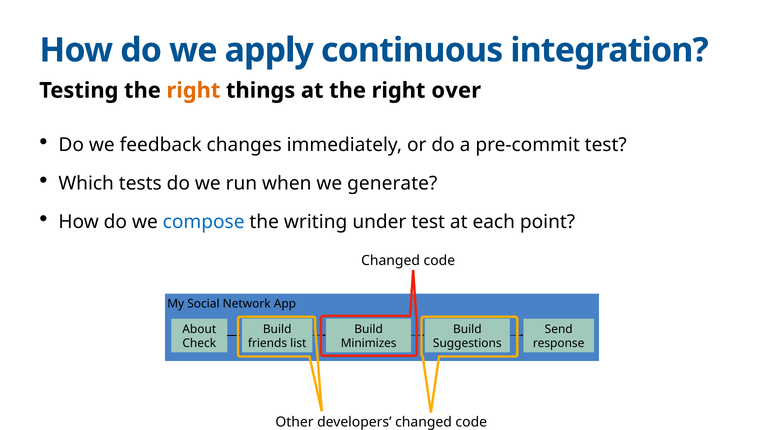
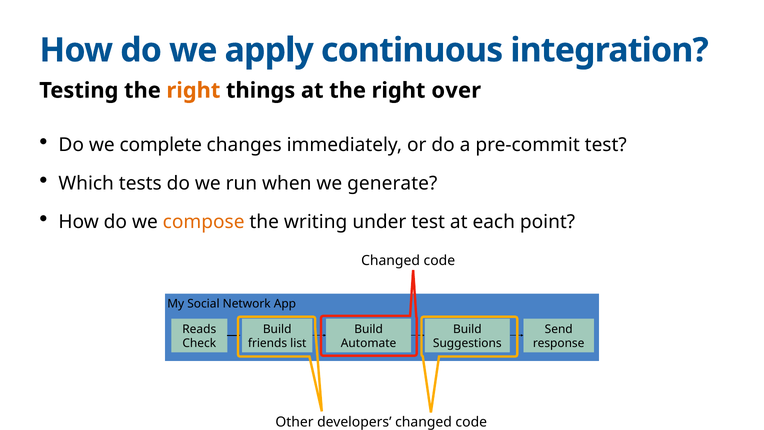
feedback: feedback -> complete (161, 145)
compose colour: blue -> orange (204, 222)
About: About -> Reads (199, 329)
Minimizes: Minimizes -> Automate (369, 343)
